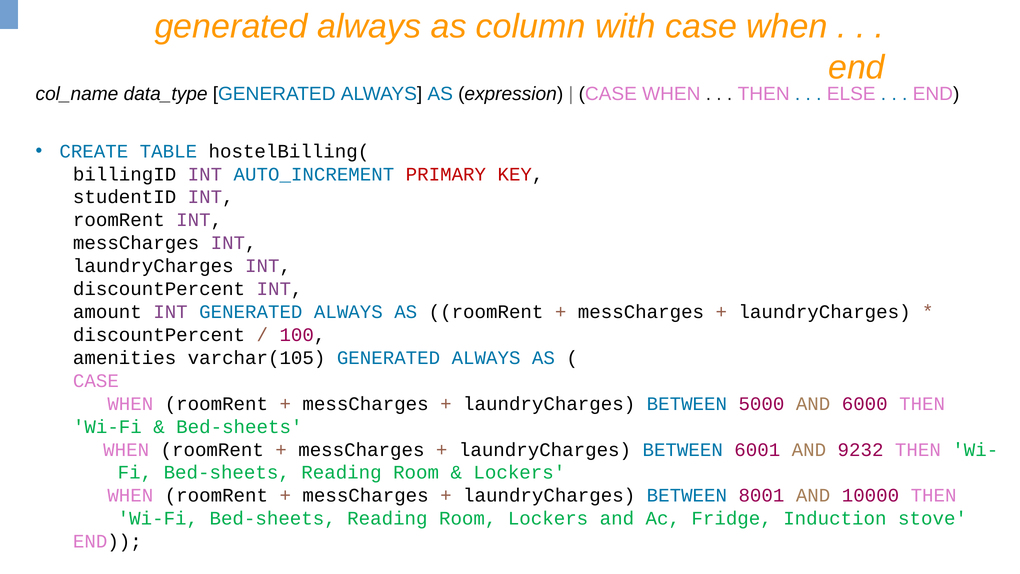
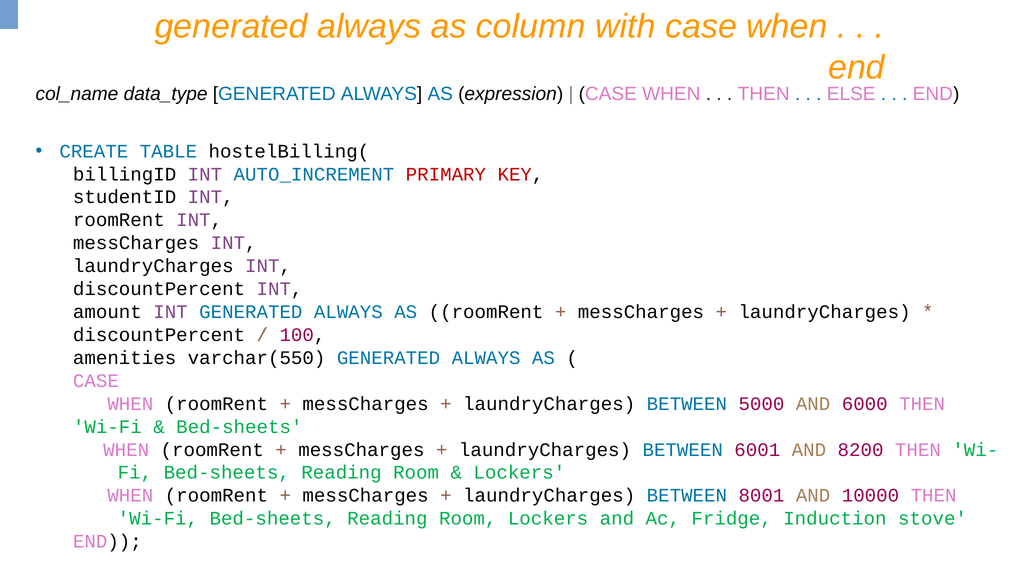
varchar(105: varchar(105 -> varchar(550 (257, 358)
9232: 9232 -> 8200 (861, 450)
